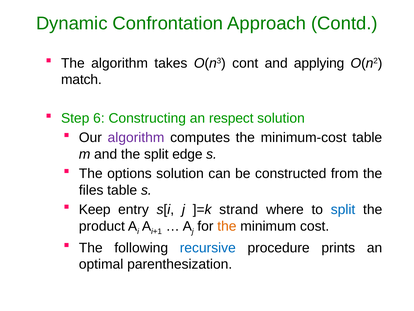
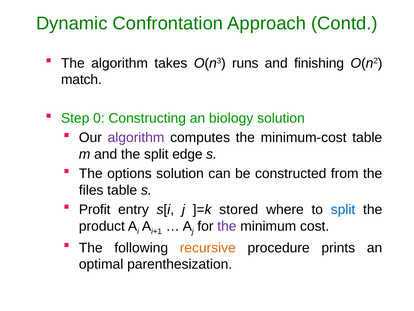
cont: cont -> runs (245, 63)
applying: applying -> finishing (319, 63)
6: 6 -> 0 (99, 118)
respect: respect -> biology (231, 118)
Keep: Keep -> Profit (95, 209)
strand: strand -> stored (239, 209)
the colour: orange -> purple (227, 226)
recursive colour: blue -> orange (208, 247)
